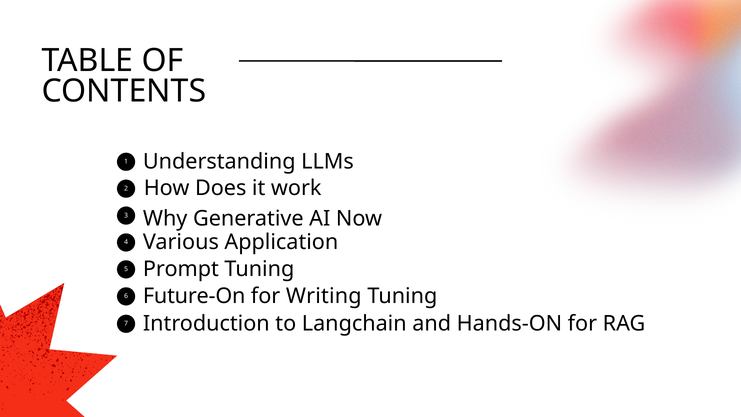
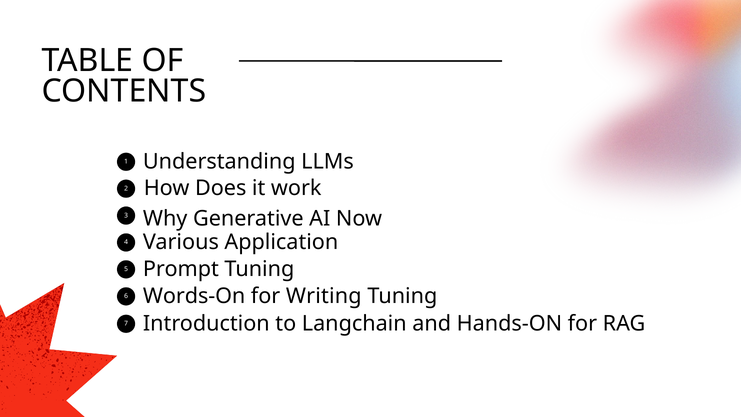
Future-On: Future-On -> Words-On (194, 296)
